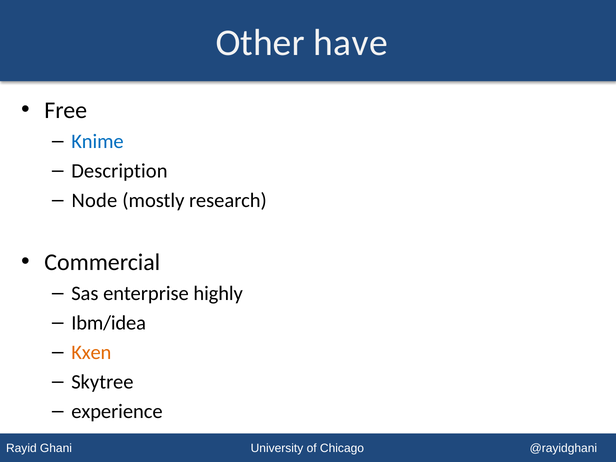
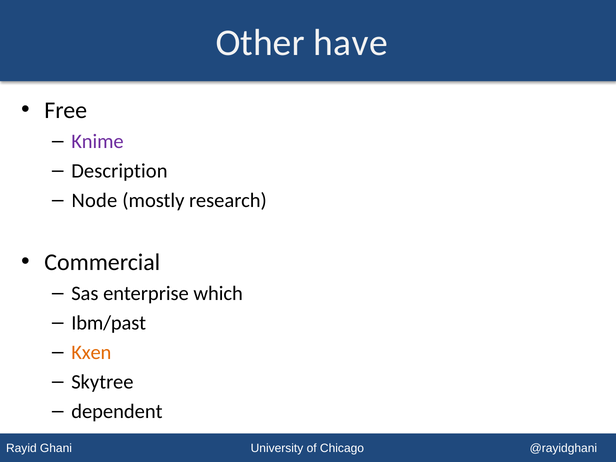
Knime colour: blue -> purple (97, 142)
highly: highly -> which (218, 294)
Ibm/idea: Ibm/idea -> Ibm/past (109, 323)
experience: experience -> dependent (117, 411)
